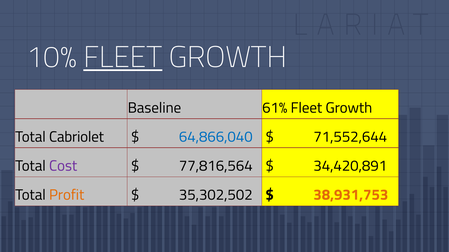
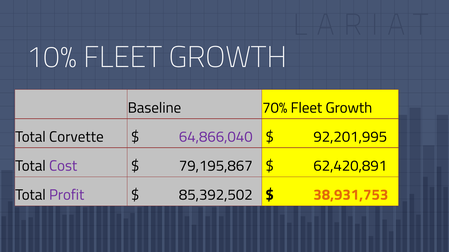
FLEET underline: present -> none (123, 57)
61%: 61% -> 70% (275, 108)
Cabriolet: Cabriolet -> Corvette (76, 137)
64,866,040 colour: blue -> purple (216, 137)
71,552,644: 71,552,644 -> 92,201,995 (350, 137)
77,816,564: 77,816,564 -> 79,195,867 (216, 166)
34,420,891: 34,420,891 -> 62,420,891 (350, 166)
Profit colour: orange -> purple (67, 195)
35,302,502: 35,302,502 -> 85,392,502 (216, 195)
